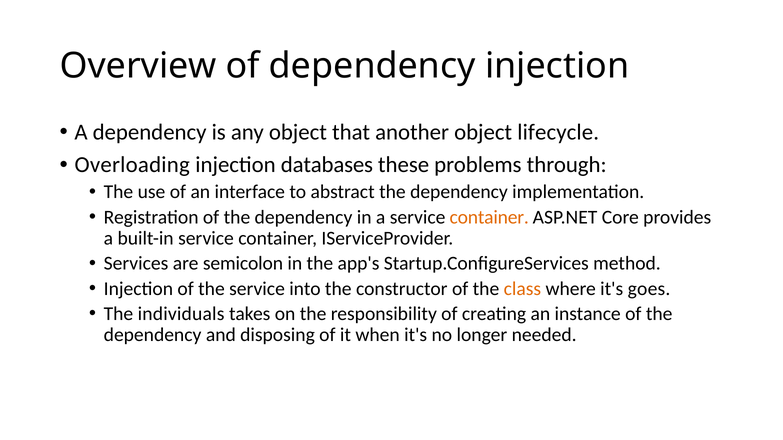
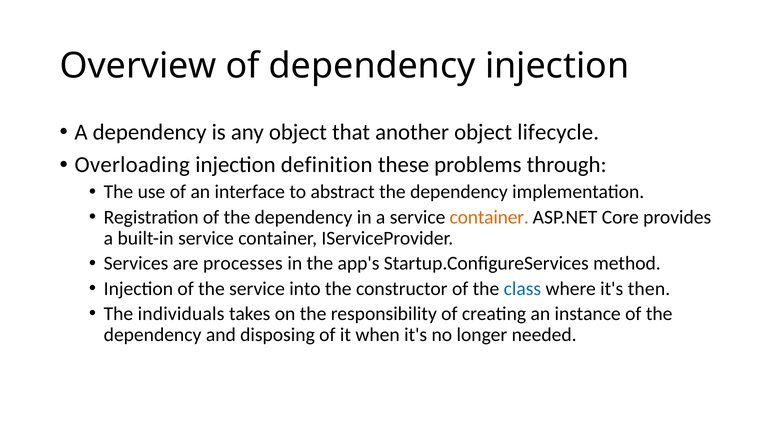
databases: databases -> definition (327, 165)
semicolon: semicolon -> processes (243, 264)
class colour: orange -> blue (522, 289)
goes: goes -> then (649, 289)
